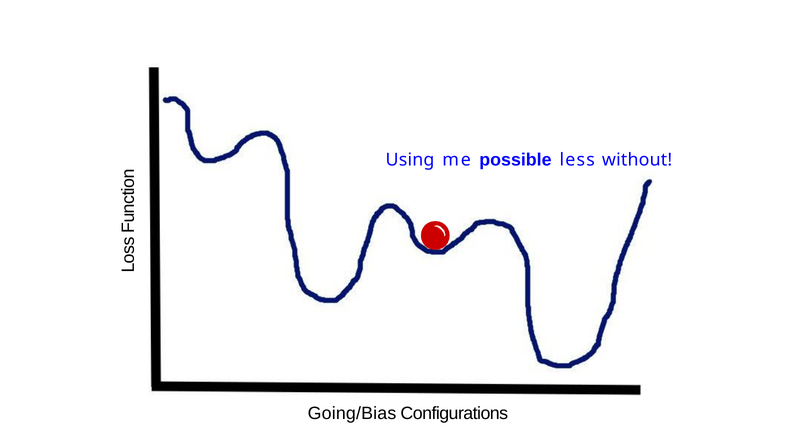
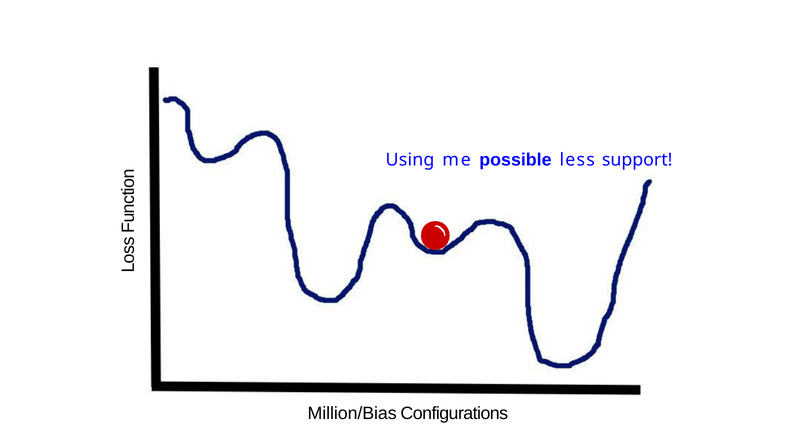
without: without -> support (637, 160)
Going/Bias: Going/Bias -> Million/Bias (352, 414)
